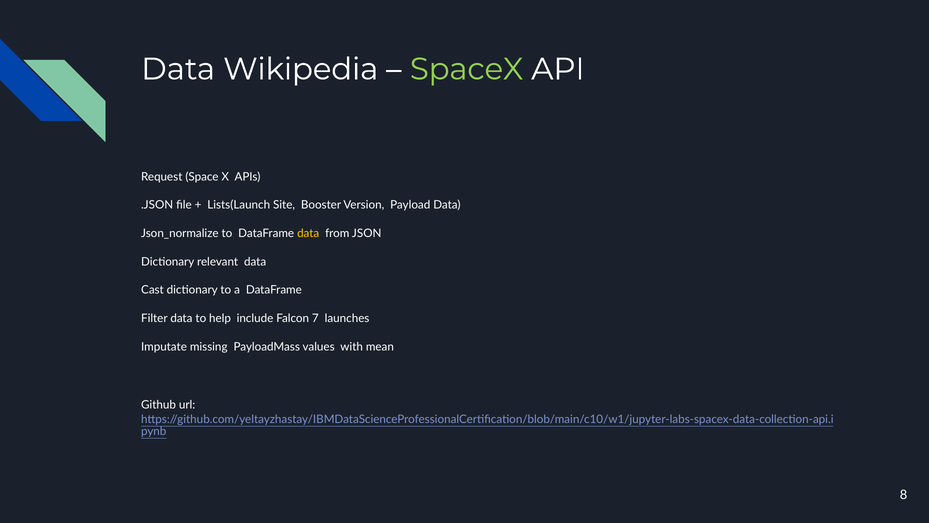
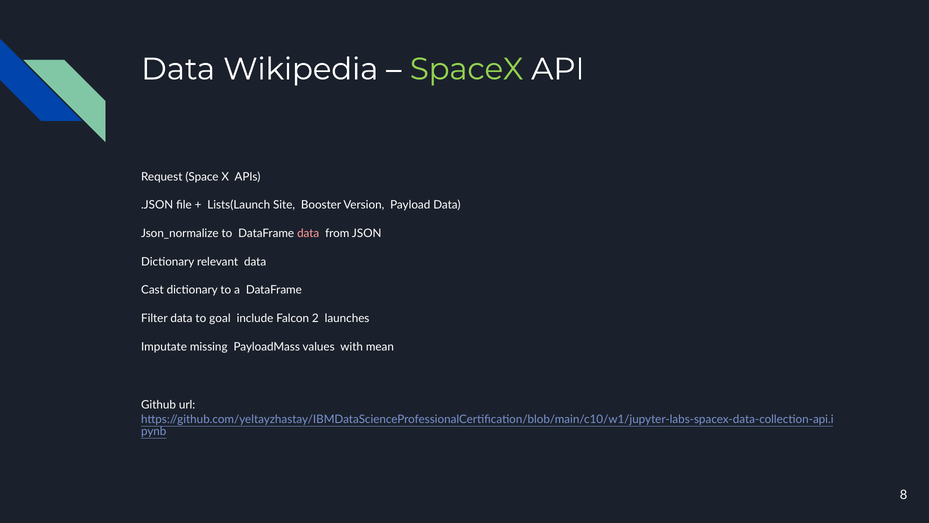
data colour: yellow -> pink (308, 233)
help: help -> goal (220, 318)
7: 7 -> 2 (315, 318)
